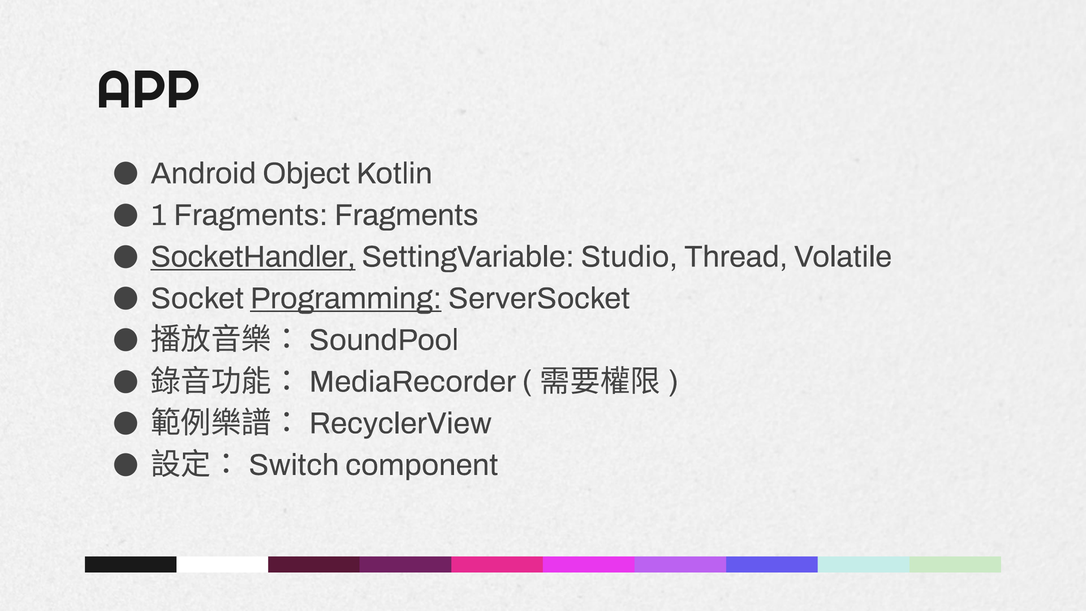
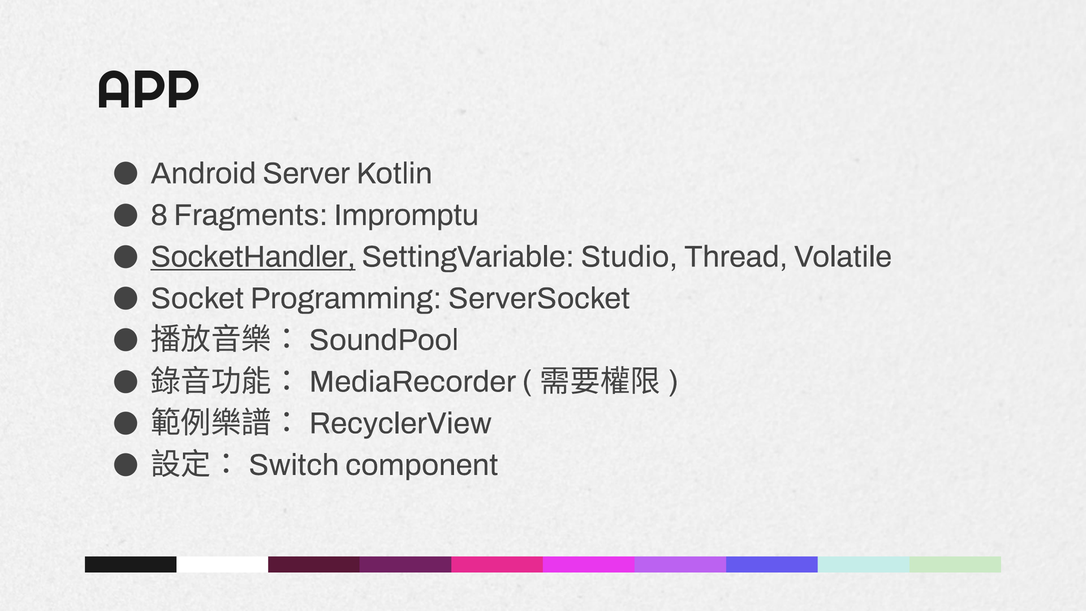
Object: Object -> Server (306, 173)
1: 1 -> 8 (159, 215)
Fragments Fragments: Fragments -> Impromptu (406, 215)
Programming underline: present -> none (346, 298)
